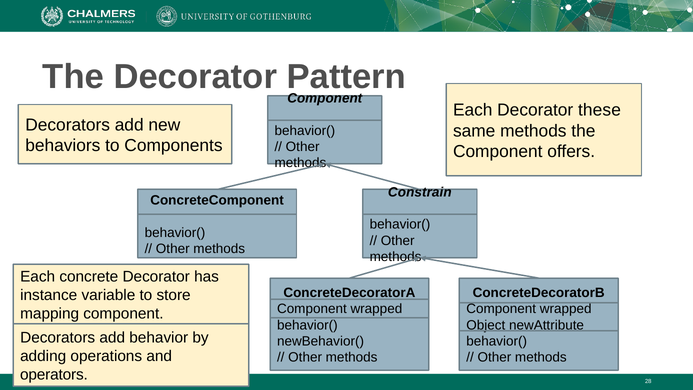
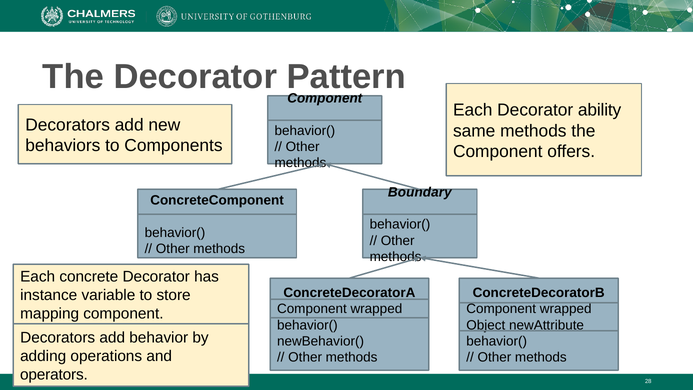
these: these -> ability (600, 110)
Constrain: Constrain -> Boundary (420, 192)
